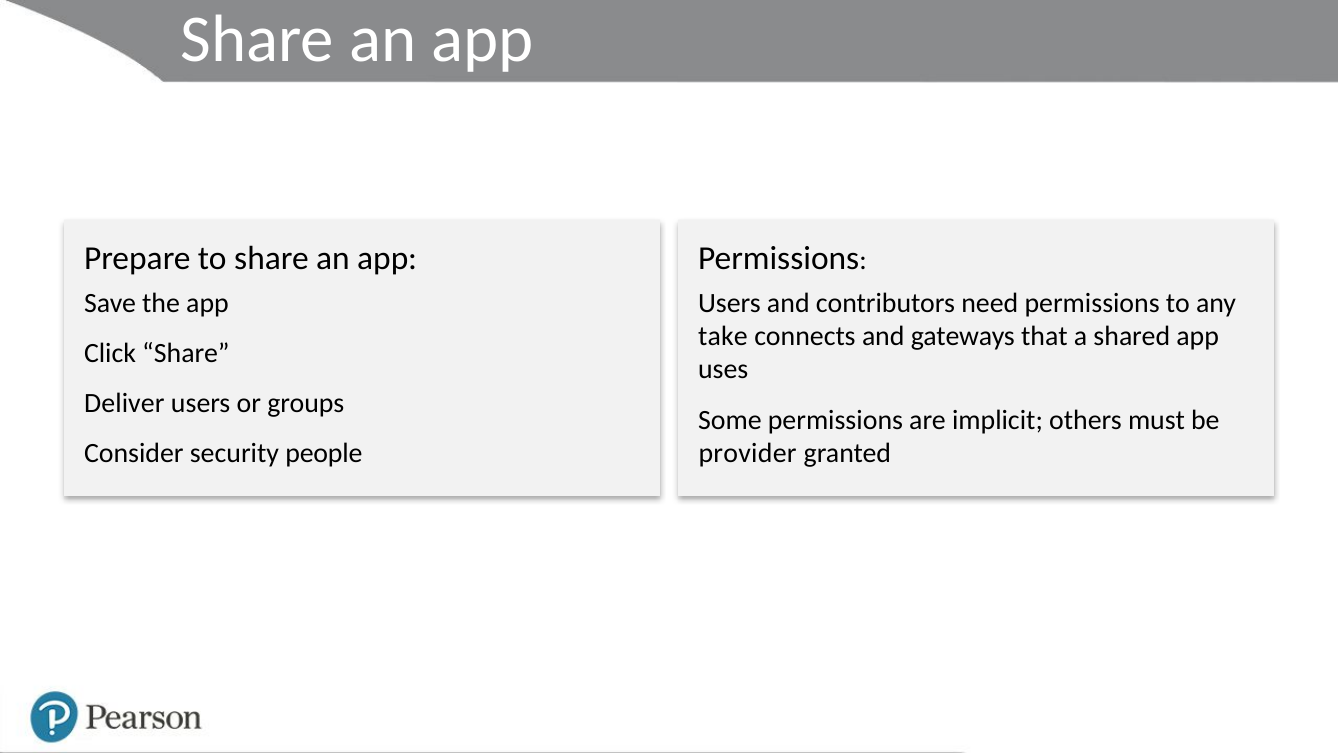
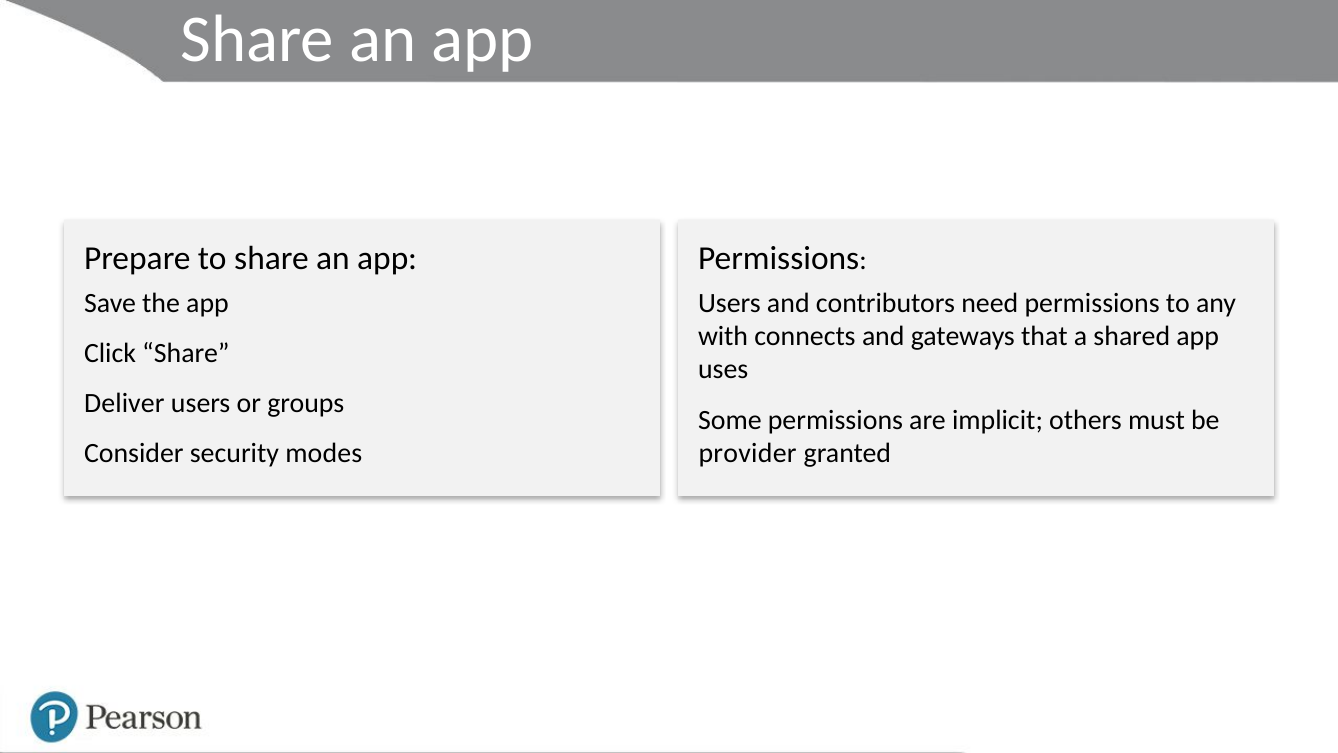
take: take -> with (723, 336)
people: people -> modes (324, 453)
